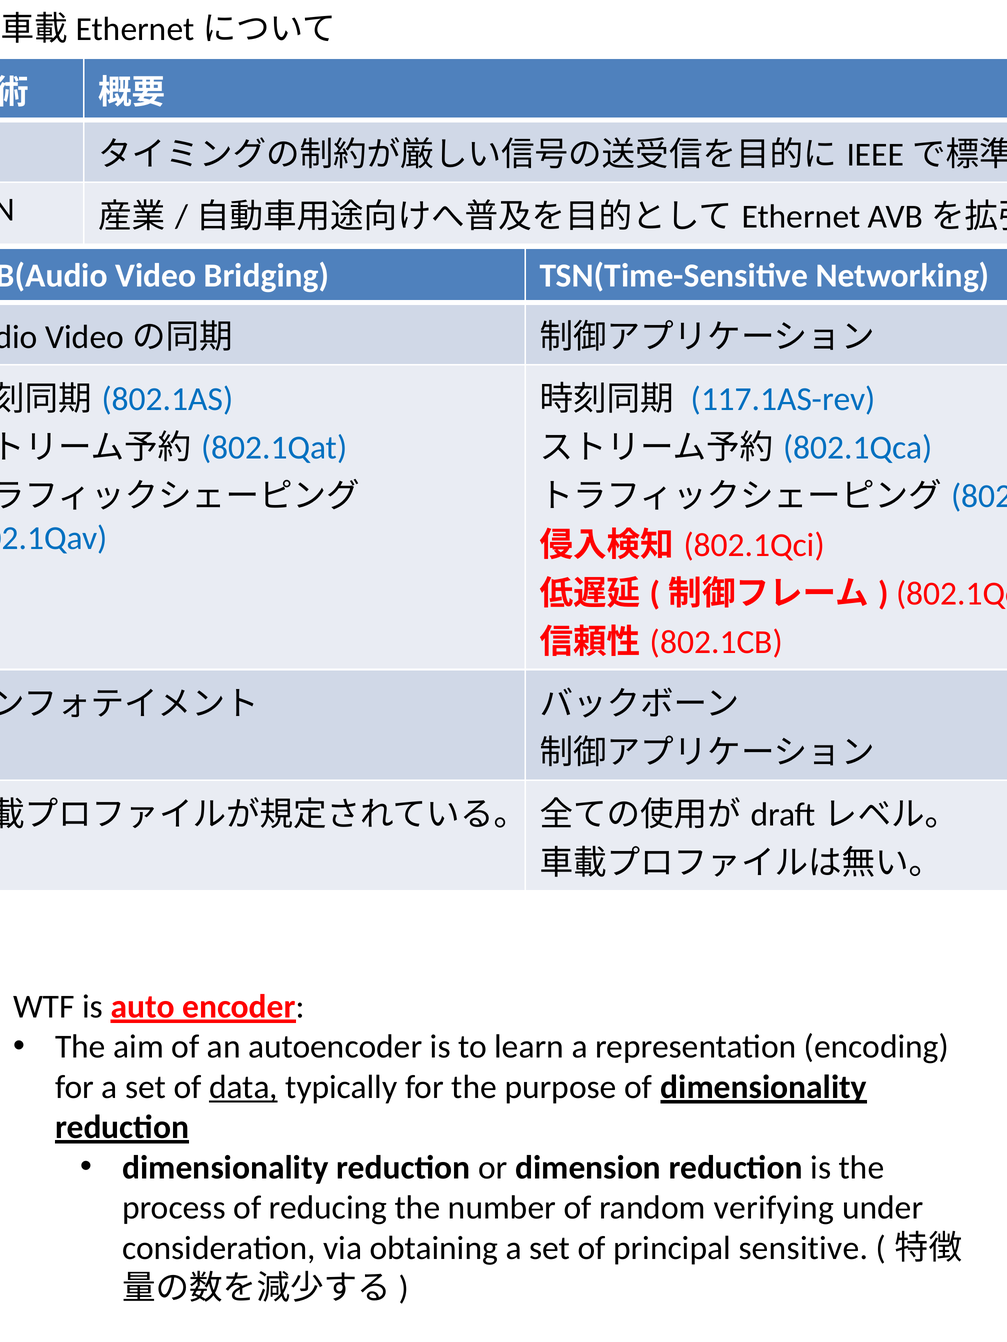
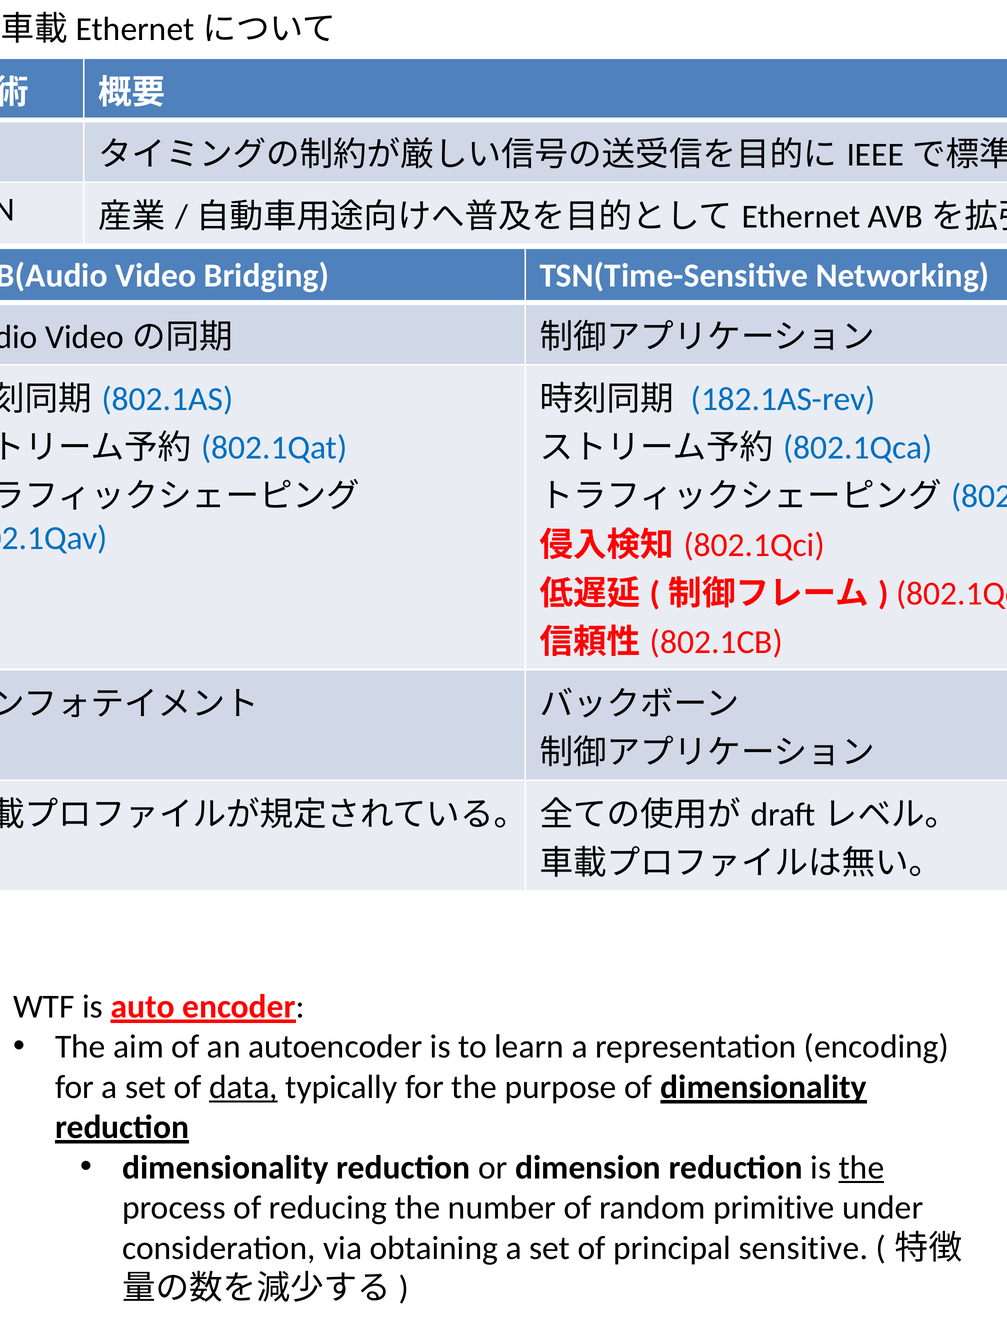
117.1AS-rev: 117.1AS-rev -> 182.1AS-rev (783, 399)
the underline: none -> present (861, 1168)
verifying: verifying -> primitive (774, 1208)
